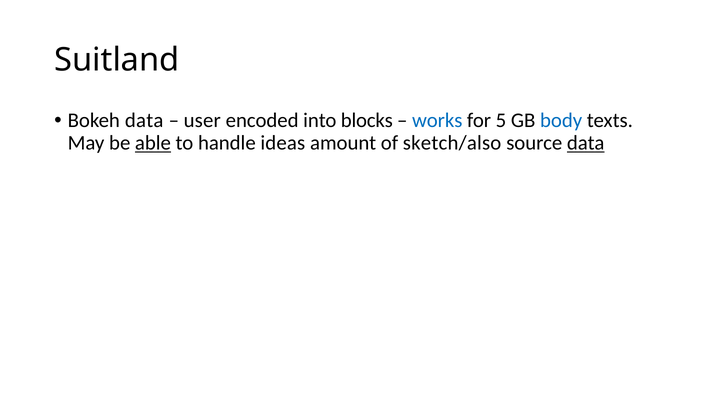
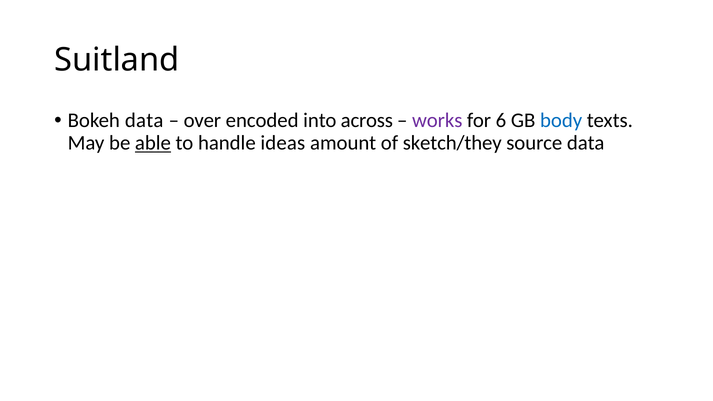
user: user -> over (202, 121)
blocks: blocks -> across (367, 121)
works colour: blue -> purple (437, 121)
5: 5 -> 6 (501, 121)
sketch/also: sketch/also -> sketch/they (452, 143)
data underline: present -> none (586, 143)
